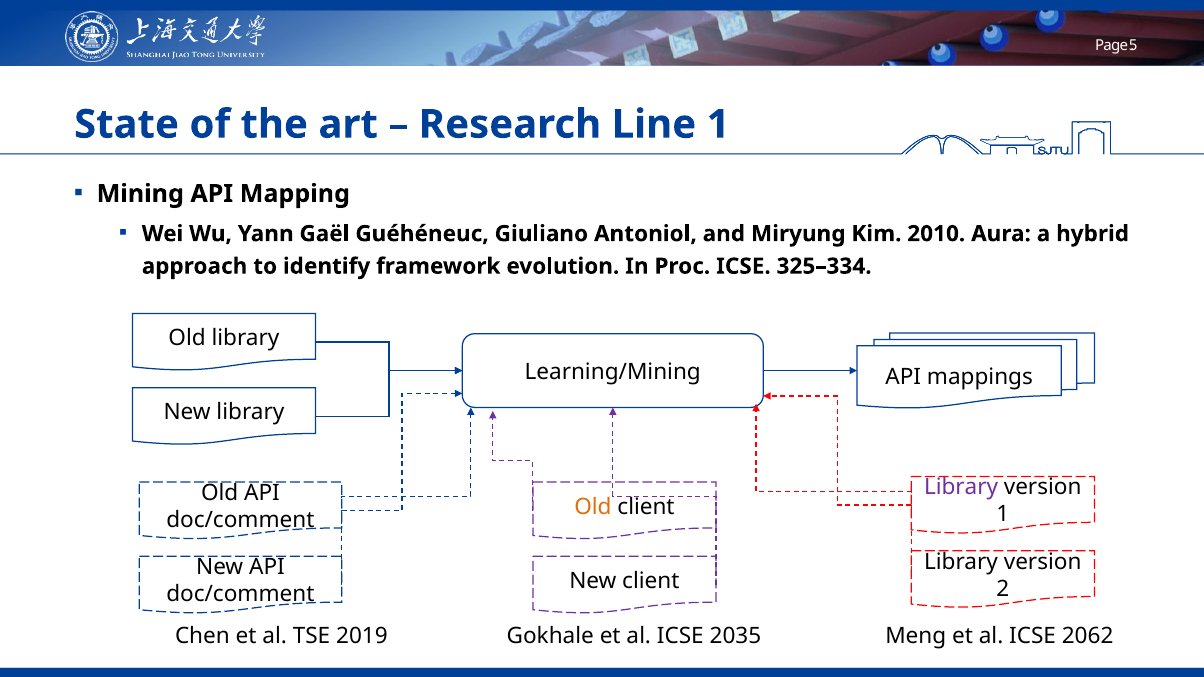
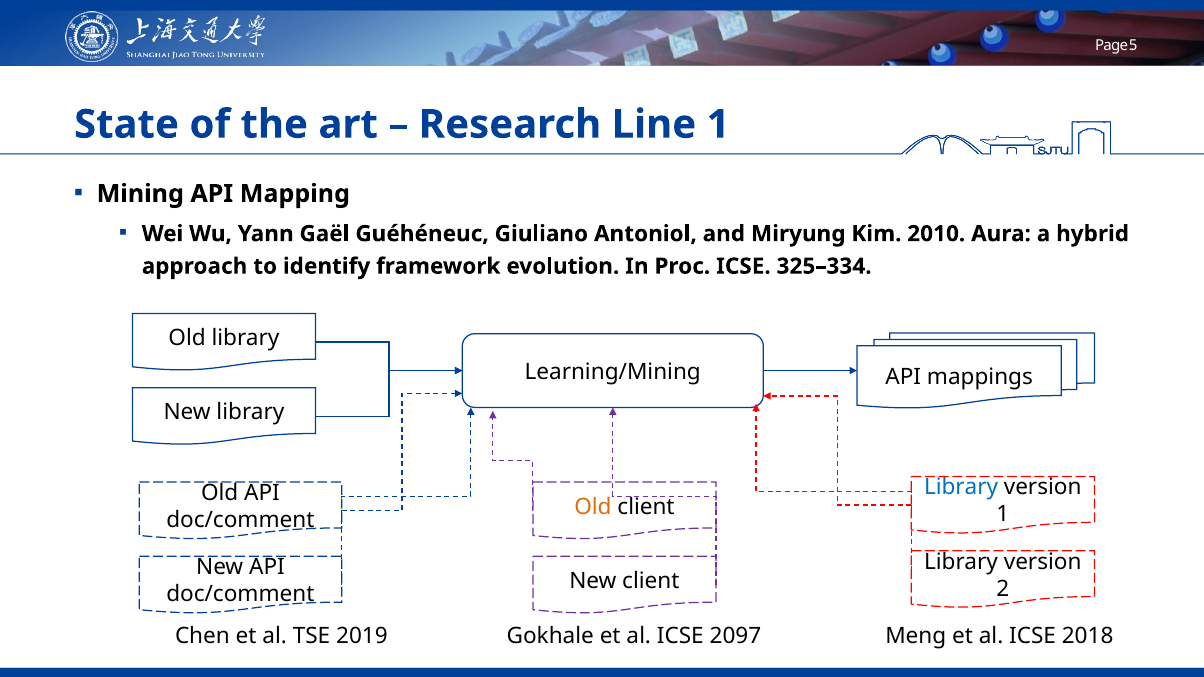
Library colour: purple -> blue (961, 488)
2035: 2035 -> 2097 (735, 637)
2062: 2062 -> 2018 (1088, 637)
